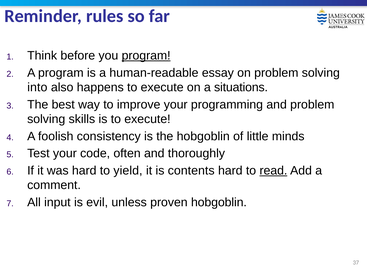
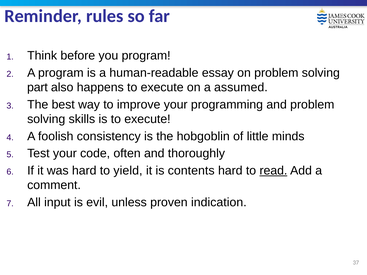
program underline: present -> none (146, 56)
into: into -> part (37, 87)
situations: situations -> assumed (241, 87)
proven hobgoblin: hobgoblin -> indication (219, 202)
